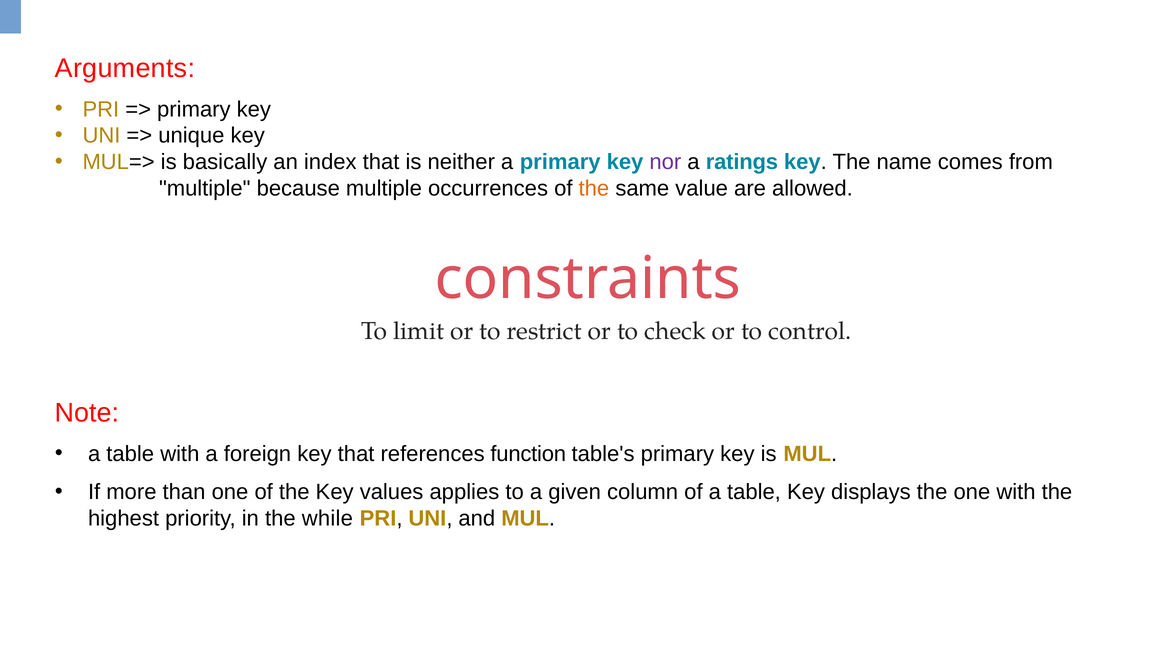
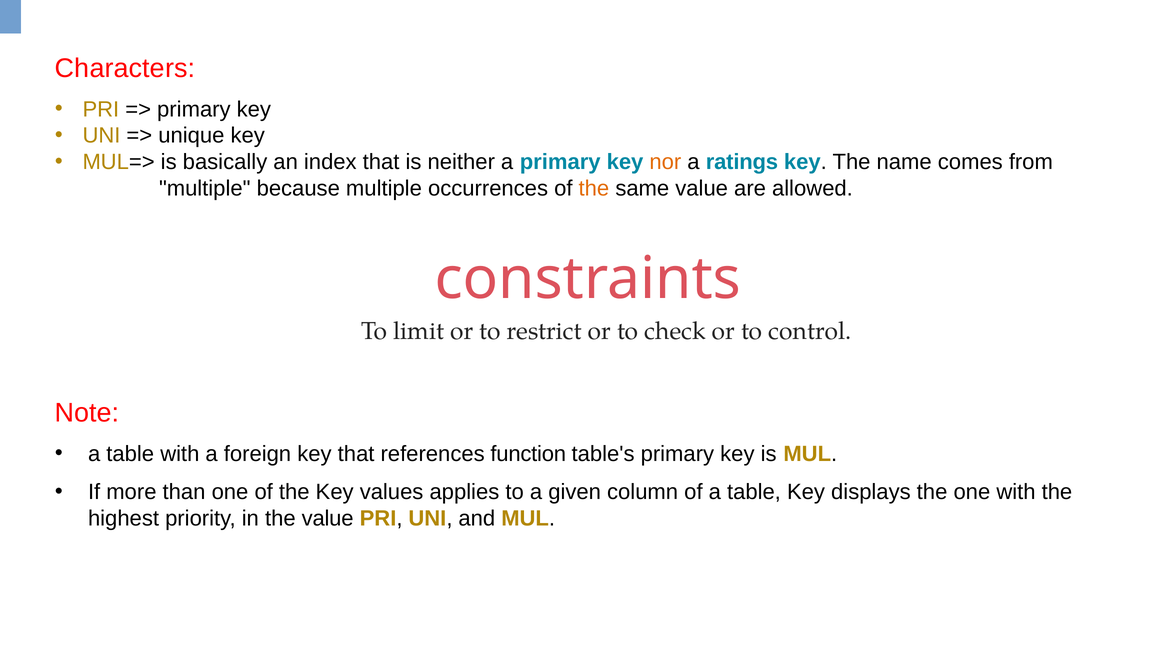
Arguments: Arguments -> Characters (125, 68)
nor colour: purple -> orange (665, 162)
the while: while -> value (328, 518)
